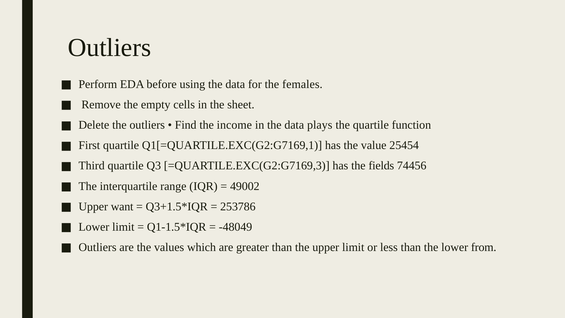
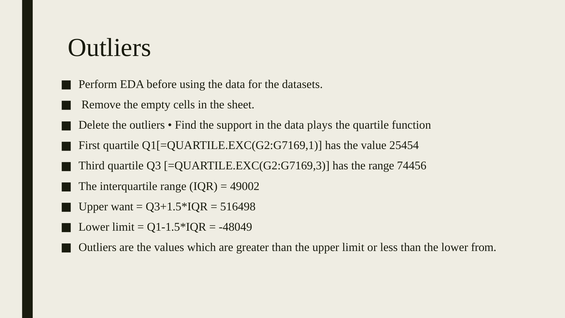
females: females -> datasets (302, 84)
income: income -> support (234, 125)
the fields: fields -> range (381, 166)
253786: 253786 -> 516498 (238, 206)
